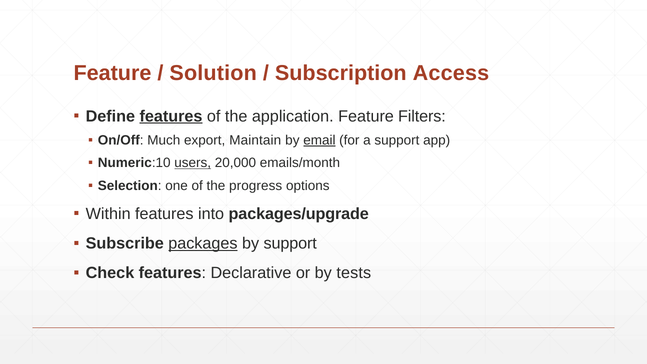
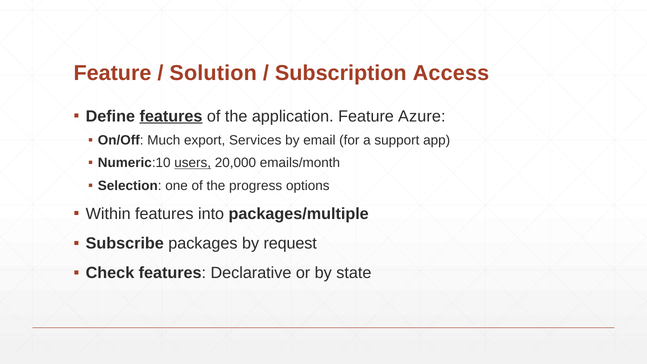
Filters: Filters -> Azure (422, 116)
Maintain: Maintain -> Services (255, 140)
email underline: present -> none (319, 140)
packages/upgrade: packages/upgrade -> packages/multiple (299, 214)
packages underline: present -> none (203, 243)
by support: support -> request (290, 243)
tests: tests -> state (354, 273)
